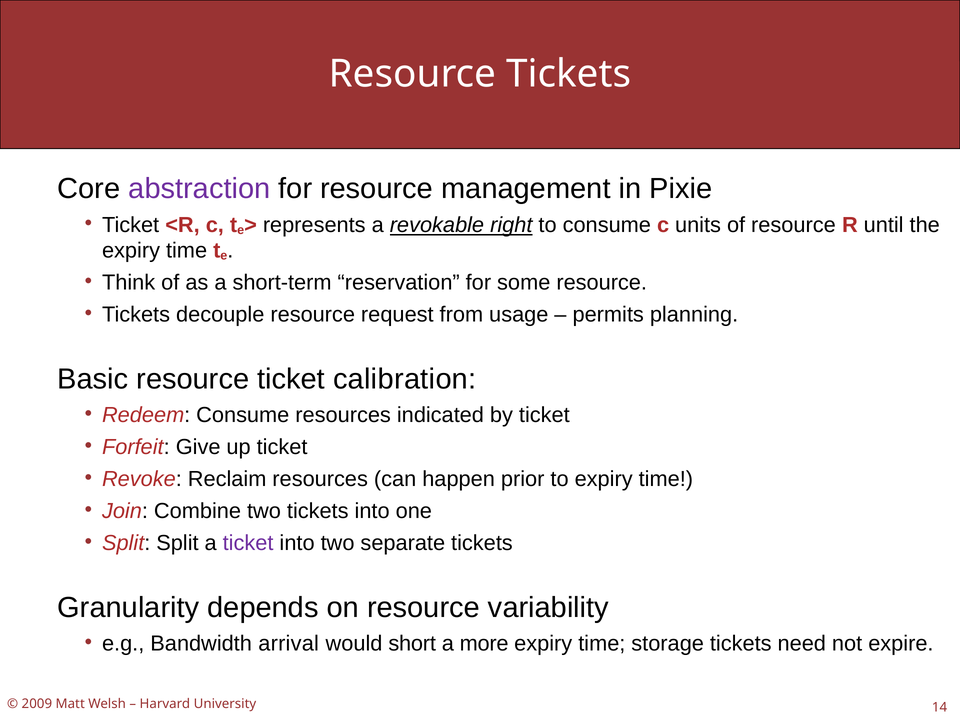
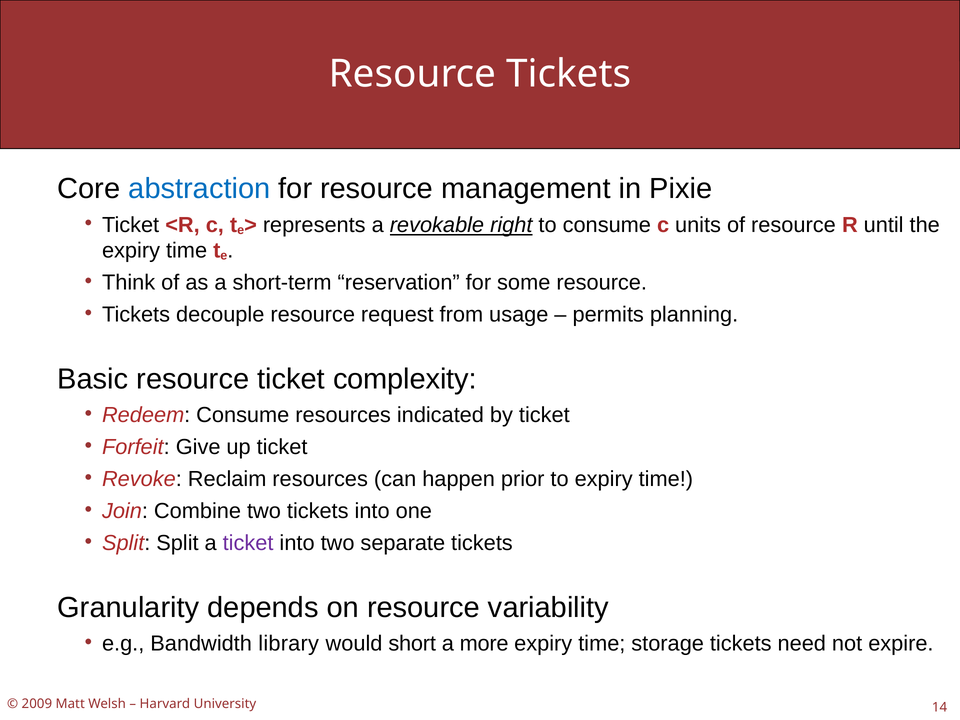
abstraction colour: purple -> blue (199, 189)
calibration: calibration -> complexity (405, 379)
arrival: arrival -> library (289, 644)
